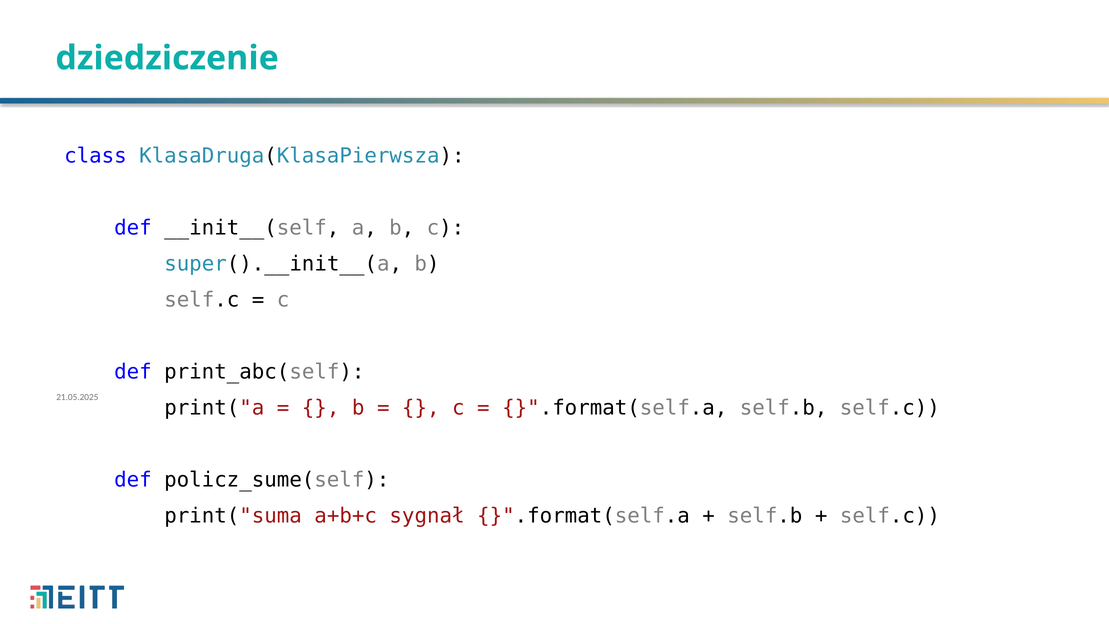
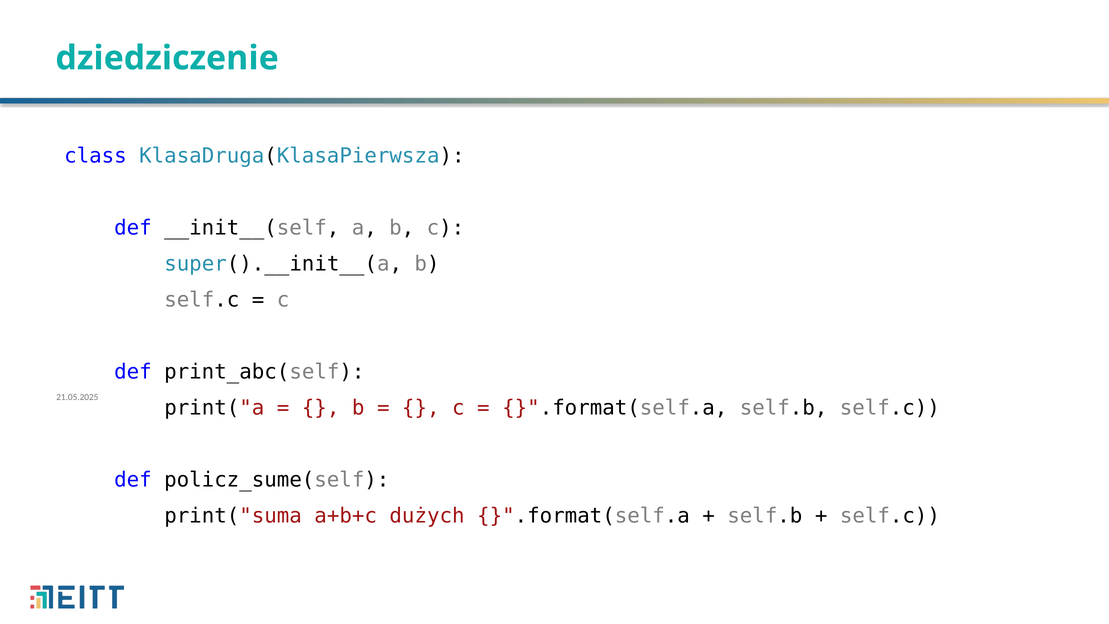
sygnał: sygnał -> dużych (427, 516)
